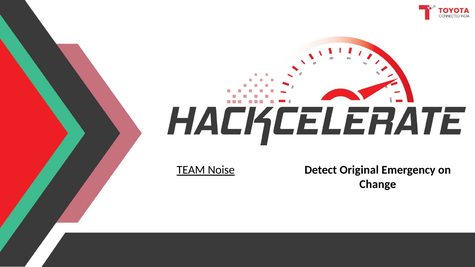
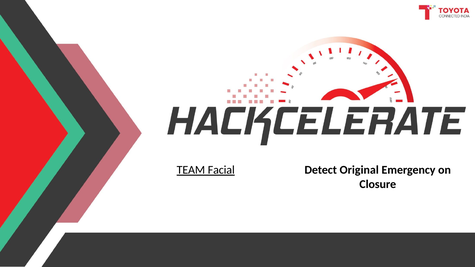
Noise: Noise -> Facial (221, 170)
Change: Change -> Closure (378, 184)
